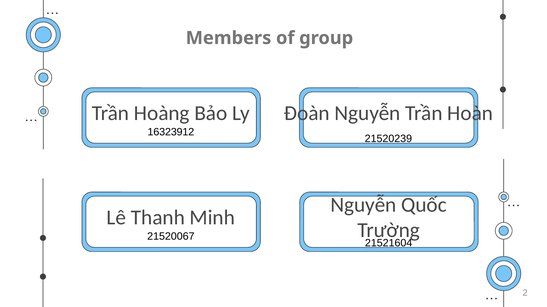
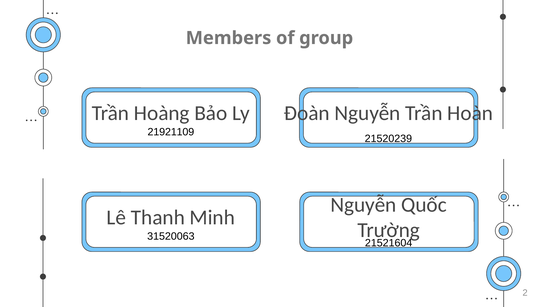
16323912: 16323912 -> 21921109 (171, 132)
21520067: 21520067 -> 31520063 (171, 237)
